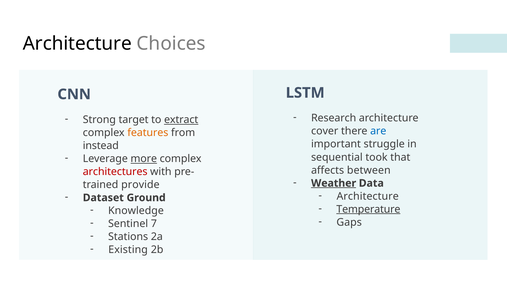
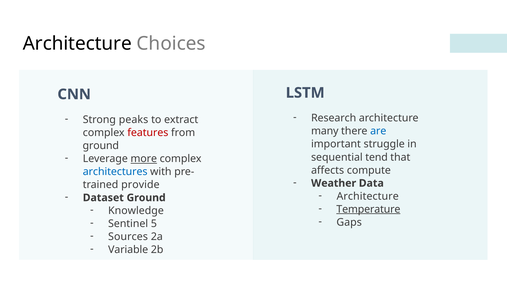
target: target -> peaks (134, 120)
extract underline: present -> none (181, 120)
cover: cover -> many (325, 131)
features colour: orange -> red (148, 133)
instead: instead -> ground (101, 146)
took: took -> tend (377, 157)
between: between -> compute (369, 170)
architectures colour: red -> blue (115, 172)
Weather underline: present -> none (334, 183)
7: 7 -> 5 (154, 224)
Stations: Stations -> Sources (128, 237)
Existing: Existing -> Variable (128, 250)
